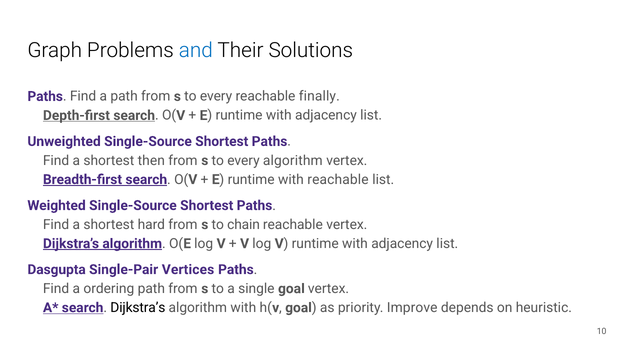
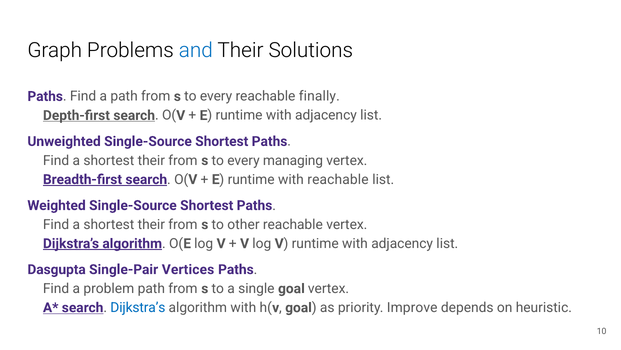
then: then -> their (151, 160)
every algorithm: algorithm -> managing (293, 160)
hard: hard -> their (151, 224)
chain: chain -> other (243, 224)
ordering: ordering -> problem (109, 288)
Dijkstra’s colour: black -> blue (138, 307)
